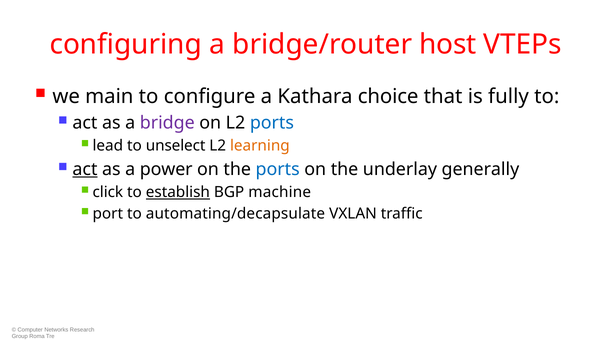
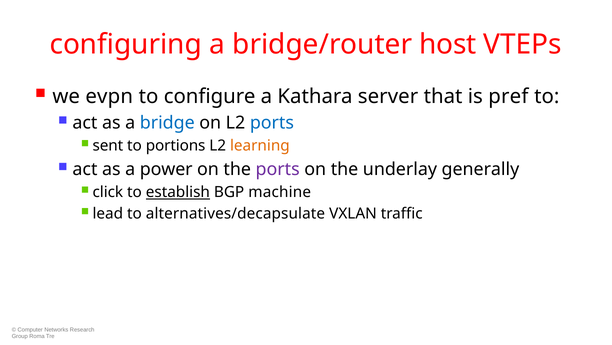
main: main -> evpn (109, 96)
choice: choice -> server (388, 96)
fully: fully -> pref (508, 96)
bridge colour: purple -> blue (167, 123)
lead: lead -> sent (108, 145)
unselect: unselect -> portions (176, 145)
act underline: present -> none (85, 169)
ports colour: blue -> purple (278, 169)
port: port -> lead (108, 213)
automating/decapsulate: automating/decapsulate -> alternatives/decapsulate (235, 213)
